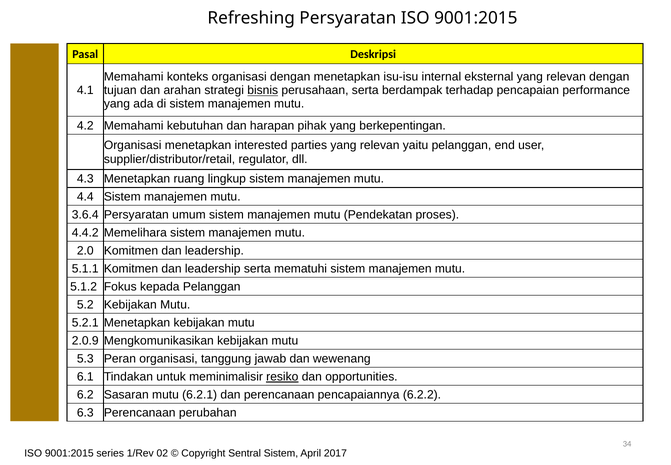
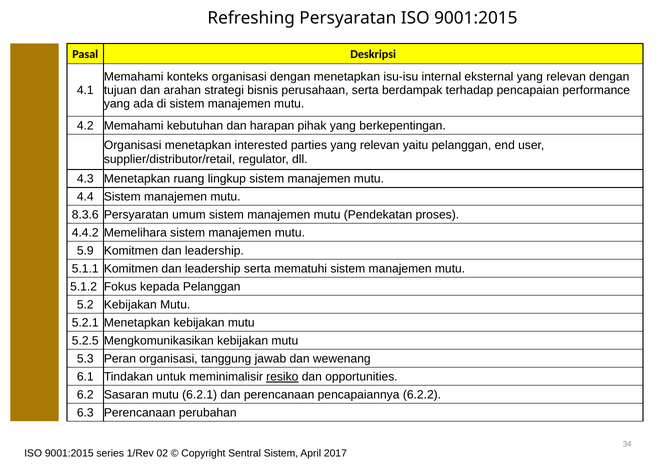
bisnis underline: present -> none (263, 90)
3.6.4: 3.6.4 -> 8.3.6 (85, 215)
2.0: 2.0 -> 5.9 (85, 251)
2.0.9: 2.0.9 -> 5.2.5 (85, 340)
